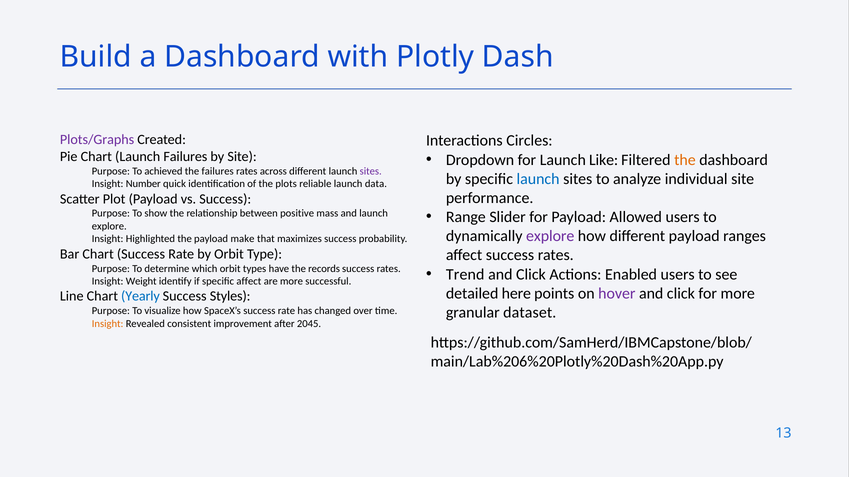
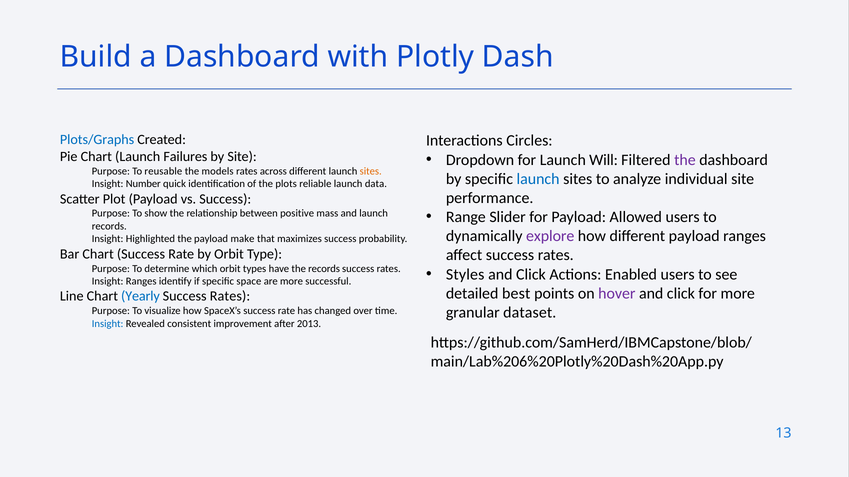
Plots/Graphs colour: purple -> blue (97, 140)
Like: Like -> Will (604, 160)
the colour: orange -> purple (685, 160)
achieved: achieved -> reusable (163, 171)
the failures: failures -> models (218, 171)
sites colour: purple -> orange (371, 171)
explore: explore -> records (109, 226)
Trend: Trend -> Styles (465, 275)
Insight Weight: Weight -> Ranges (141, 282)
specific affect: affect -> space (249, 282)
here: here -> best (516, 294)
Styles: Styles -> Rates (230, 297)
Insight colour: orange -> blue (108, 324)
2045: 2045 -> 2013 (309, 324)
